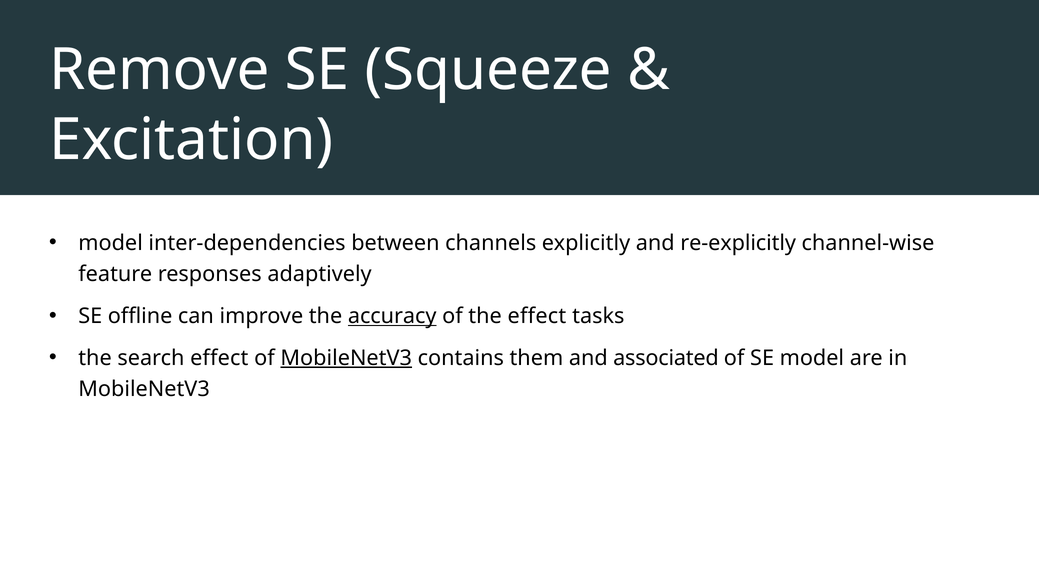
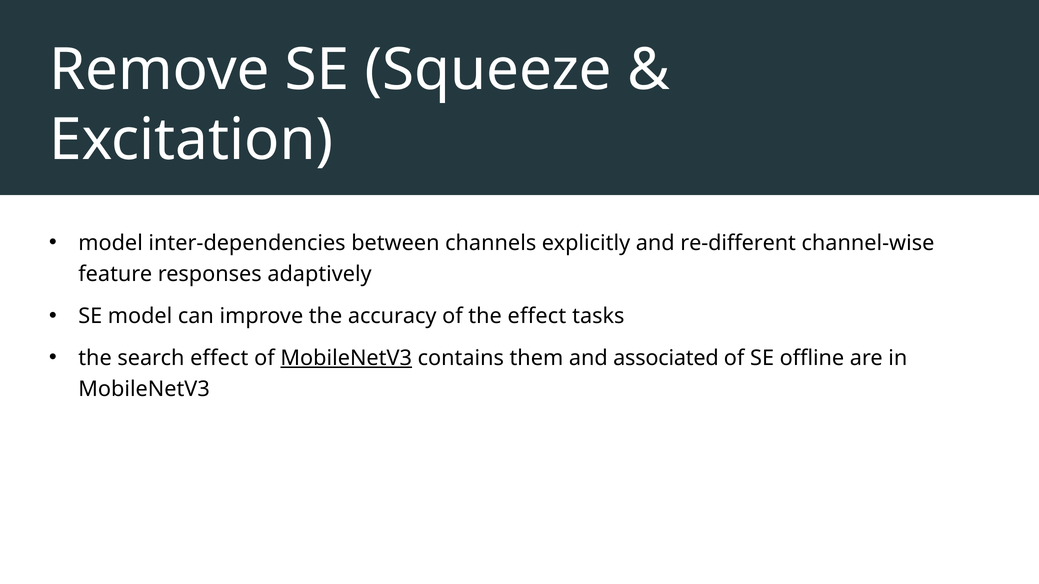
re-explicitly: re-explicitly -> re-different (738, 243)
SE offline: offline -> model (140, 316)
accuracy underline: present -> none (392, 316)
SE model: model -> offline (812, 358)
